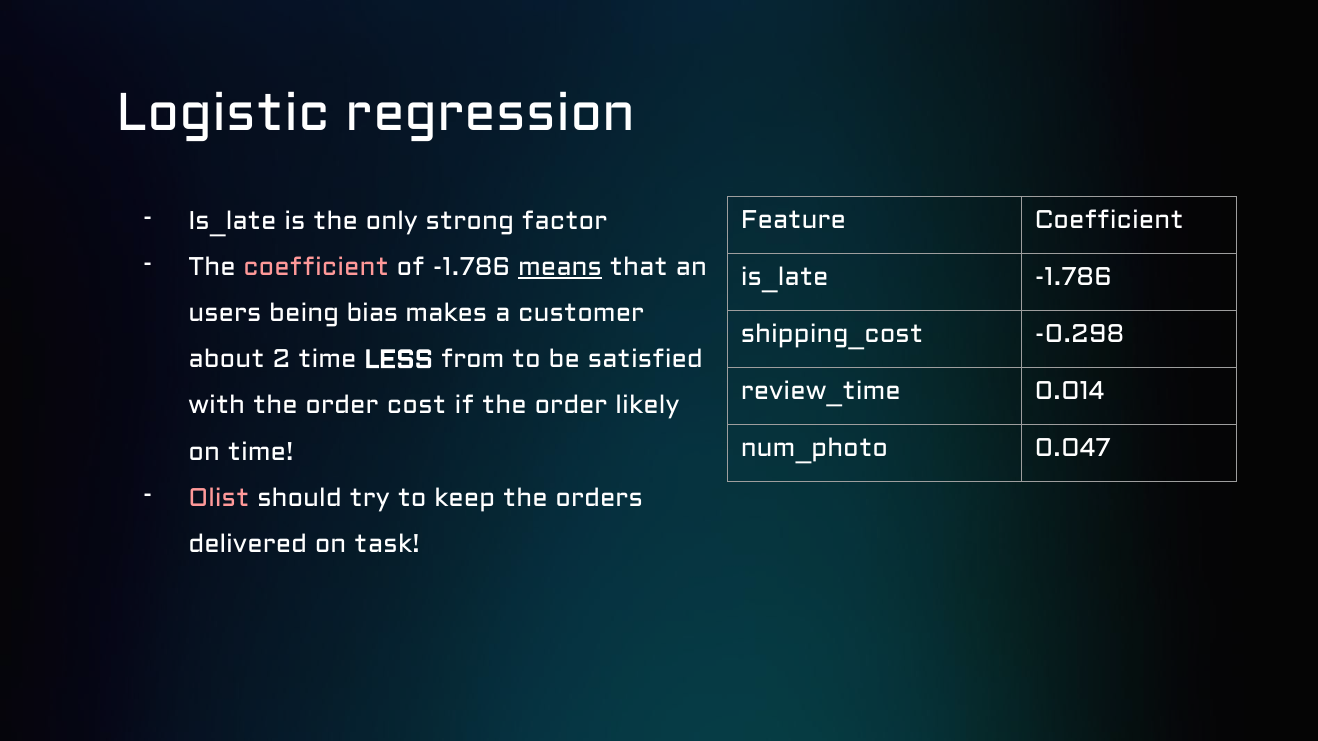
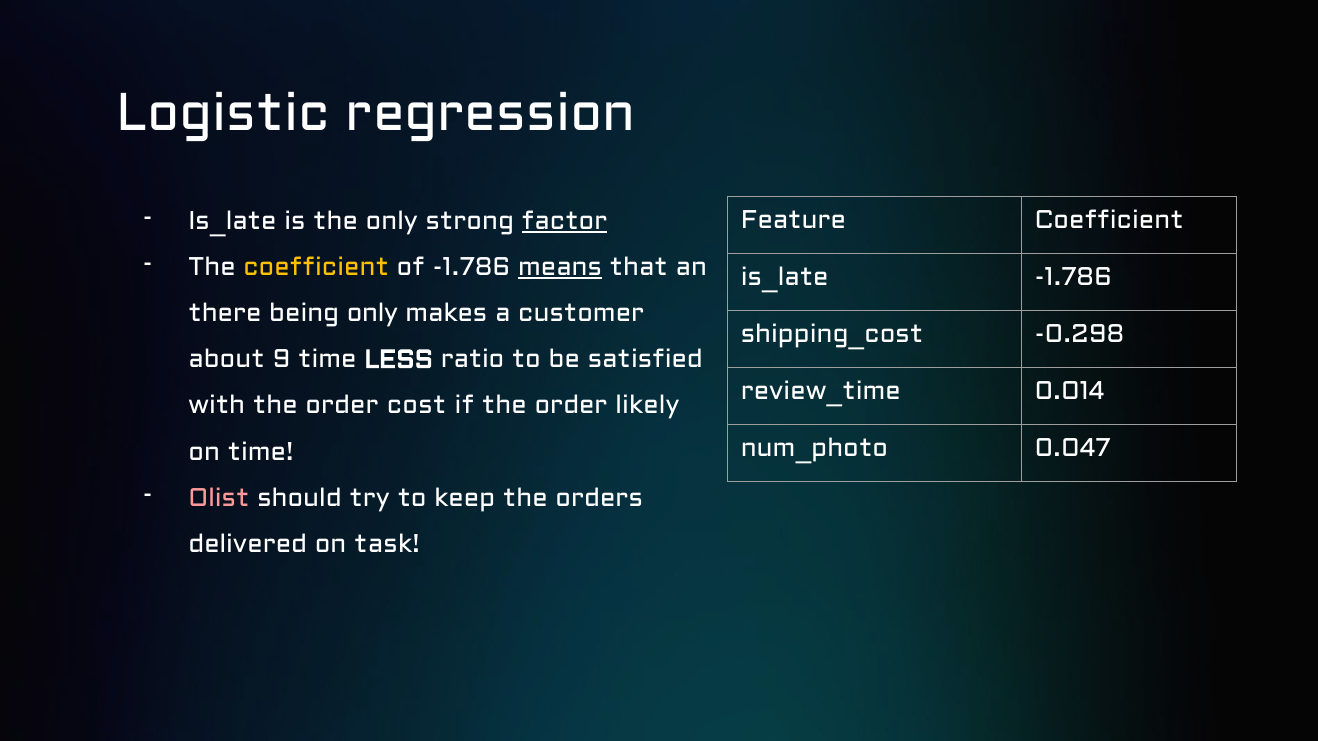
factor underline: none -> present (565, 221)
coefficient colour: pink -> yellow (316, 267)
users: users -> there (225, 313)
being bias: bias -> only (372, 313)
2: 2 -> 9 (281, 360)
from: from -> ratio (473, 360)
